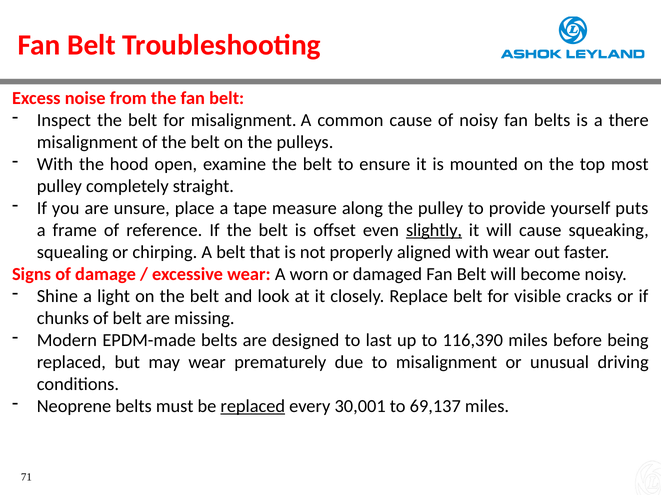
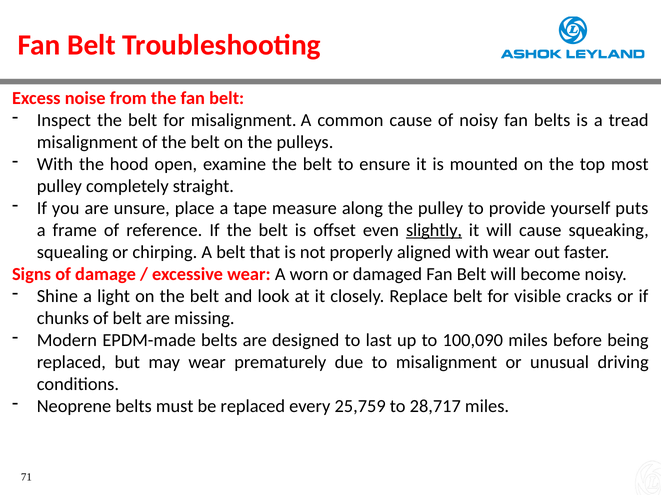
there: there -> tread (629, 120)
116,390: 116,390 -> 100,090 (473, 341)
replaced underline: present -> none (253, 407)
30,001: 30,001 -> 25,759 (360, 407)
69,137: 69,137 -> 28,717 (435, 407)
